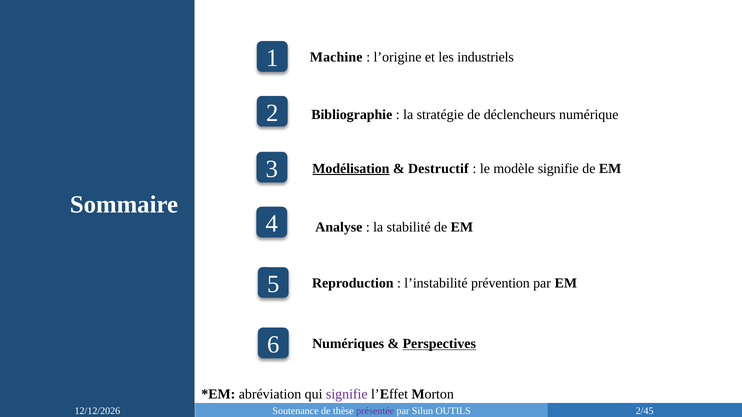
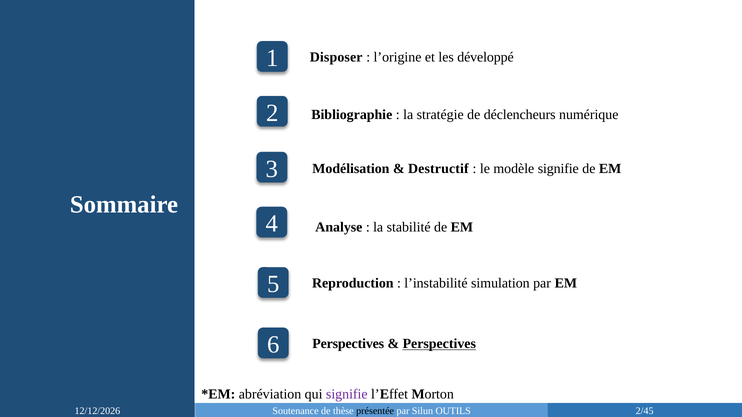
Machine: Machine -> Disposer (336, 57)
industriels: industriels -> développé (486, 57)
Modélisation underline: present -> none (351, 169)
prévention: prévention -> simulation (500, 283)
Numériques: Numériques -> Perspectives (348, 344)
présentée colour: purple -> black (375, 411)
